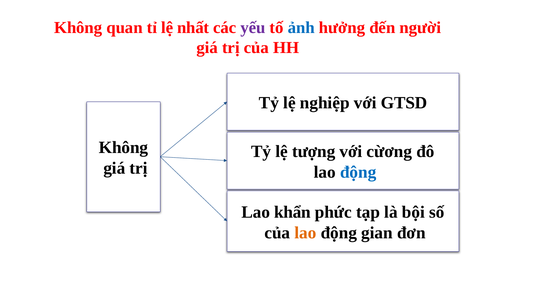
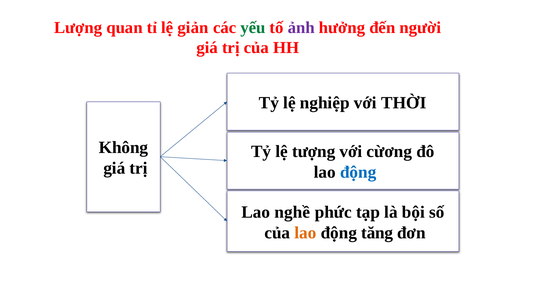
Không: Không -> Lượng (78, 28)
nhất: nhất -> giản (193, 28)
yếu colour: purple -> green (253, 28)
ảnh colour: blue -> purple (301, 28)
GTSD: GTSD -> THỜI (404, 103)
khẩn: khẩn -> nghề (292, 212)
gian: gian -> tăng (377, 233)
